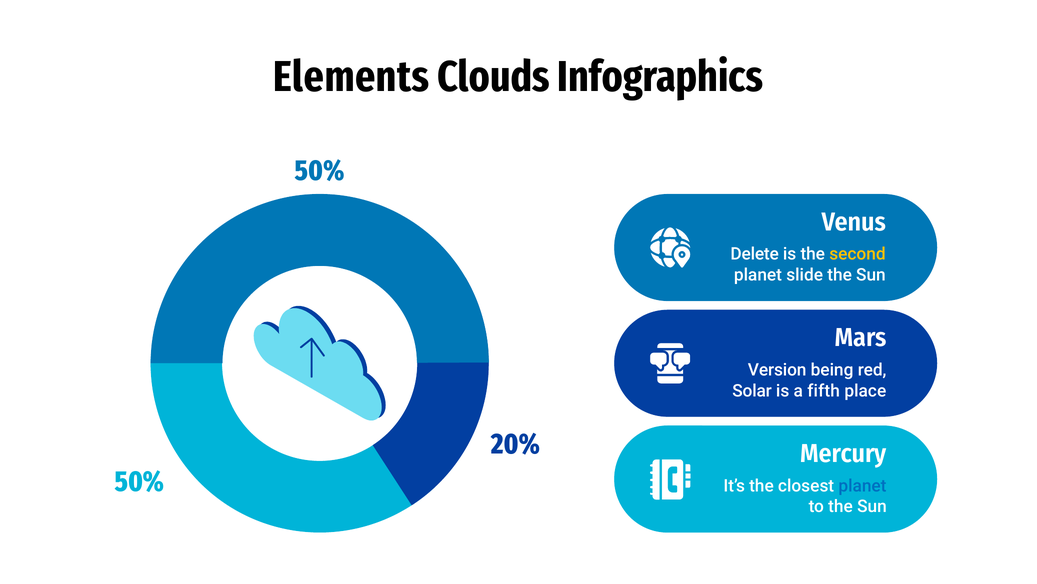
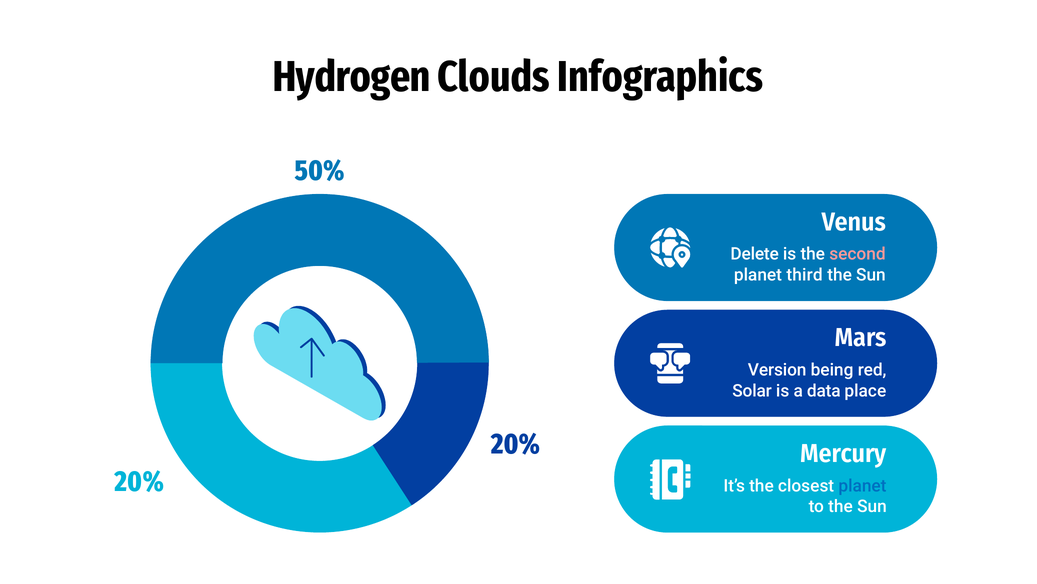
Elements: Elements -> Hydrogen (352, 77)
second colour: yellow -> pink (857, 254)
slide: slide -> third (805, 275)
fifth: fifth -> data (824, 390)
50%: 50% -> 20% (139, 481)
